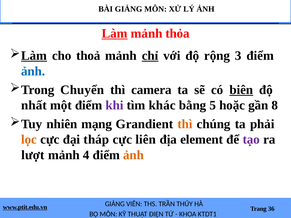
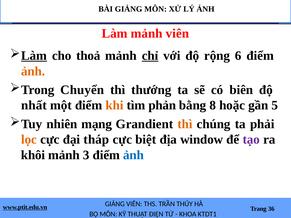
Làm underline: present -> none (115, 34)
mảnh thỏa: thỏa -> viên (177, 34)
3: 3 -> 6 (238, 56)
ảnh colour: blue -> orange (33, 71)
camera: camera -> thướng (151, 90)
biên underline: present -> none (241, 90)
khi colour: purple -> orange (114, 105)
khác: khác -> phản (162, 105)
5: 5 -> 8 (213, 105)
8: 8 -> 5 (275, 105)
liên: liên -> biệt (146, 140)
element: element -> window (202, 140)
lượt: lượt -> khôi (33, 155)
4: 4 -> 3 (86, 155)
ảnh colour: orange -> blue (134, 155)
